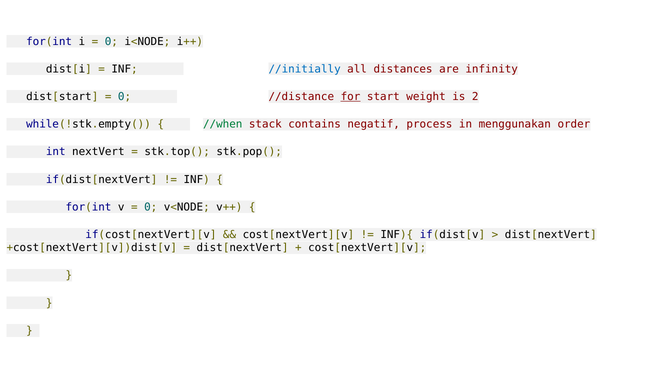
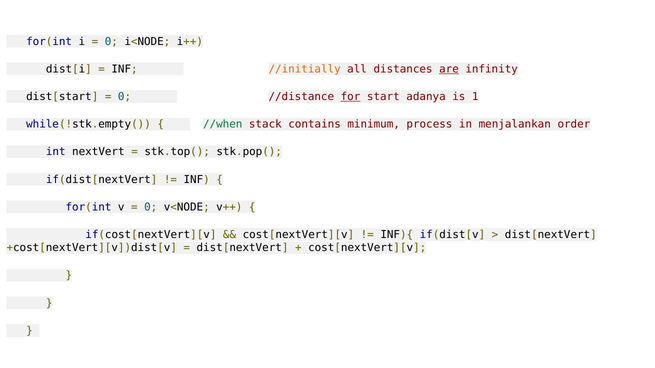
//initially colour: blue -> orange (305, 69)
are underline: none -> present (449, 69)
weight: weight -> adanya (426, 97)
2: 2 -> 1 (475, 97)
negatif: negatif -> minimum (374, 124)
menggunakan: menggunakan -> menjalankan (515, 124)
